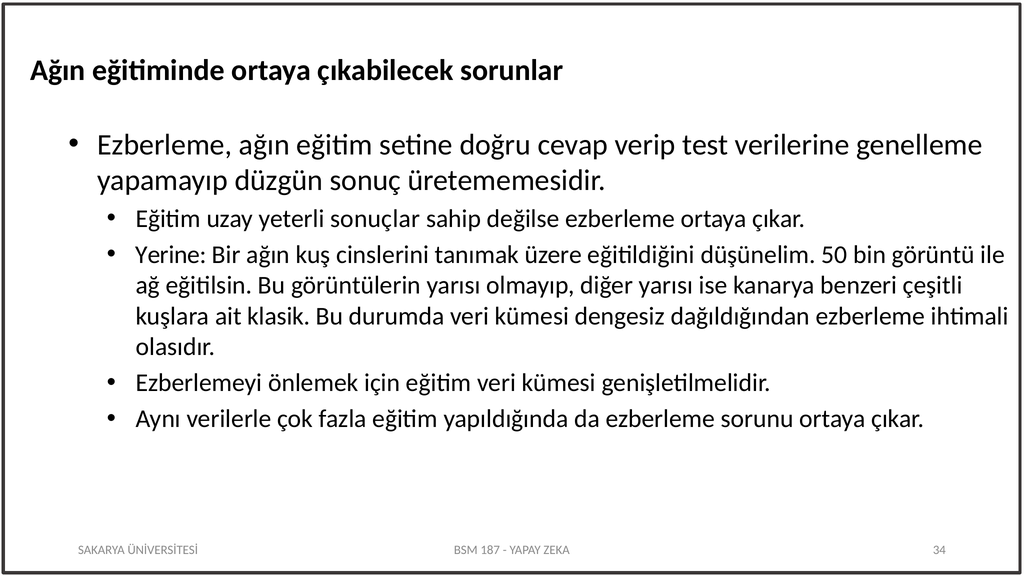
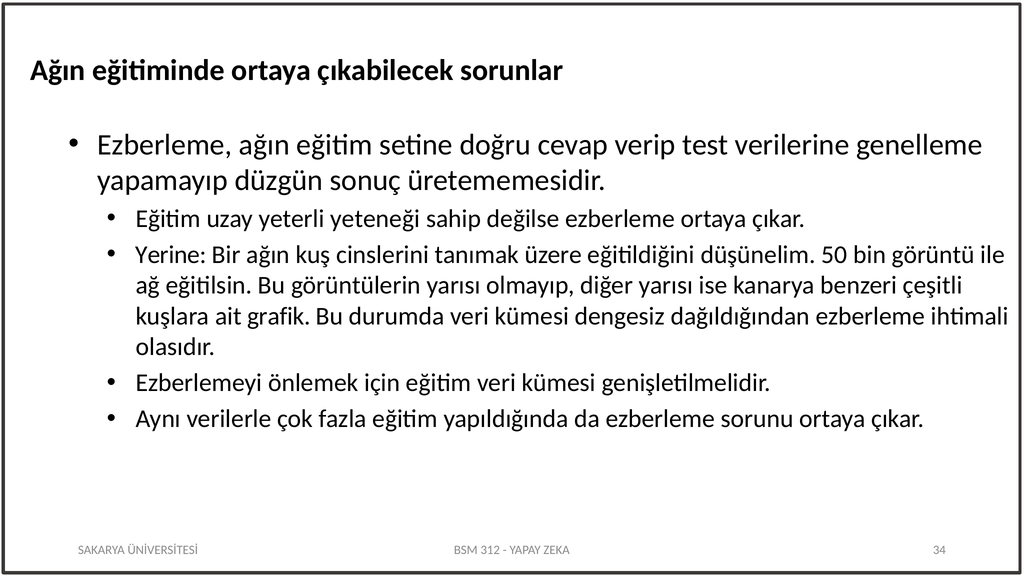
sonuçlar: sonuçlar -> yeteneği (375, 219)
klasik: klasik -> grafik (279, 316)
187: 187 -> 312 (490, 550)
